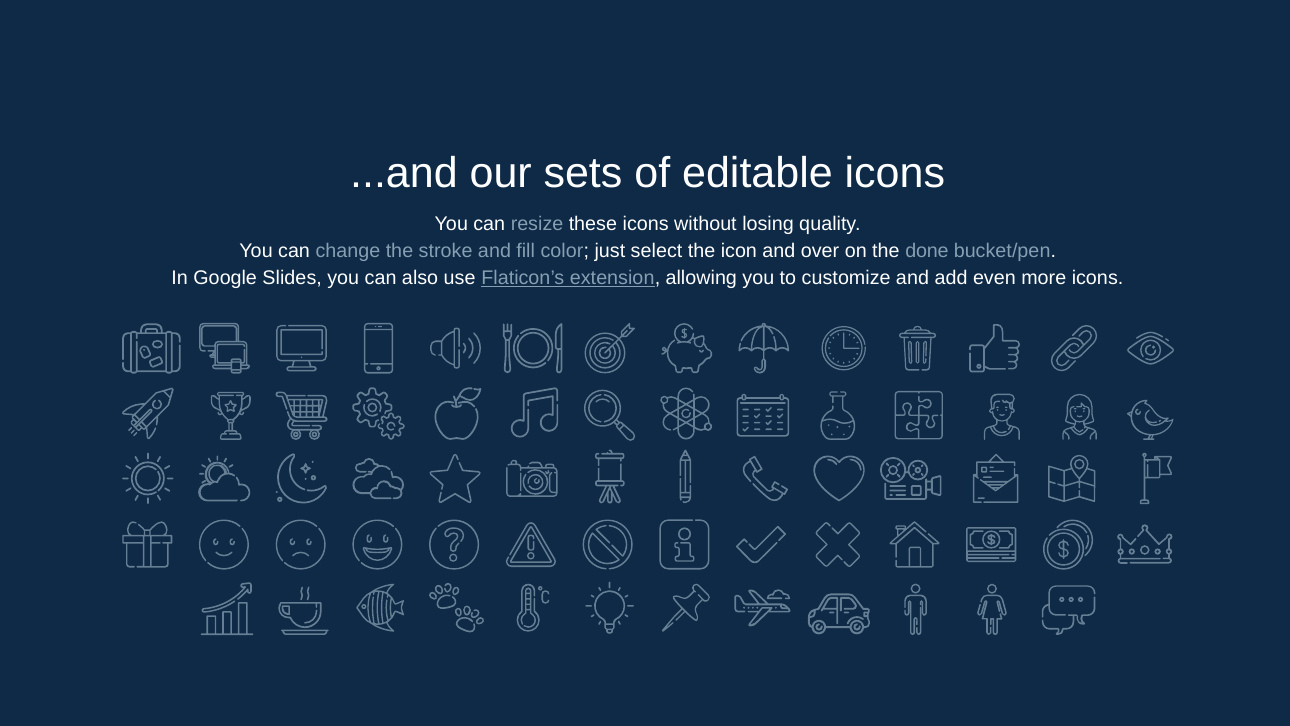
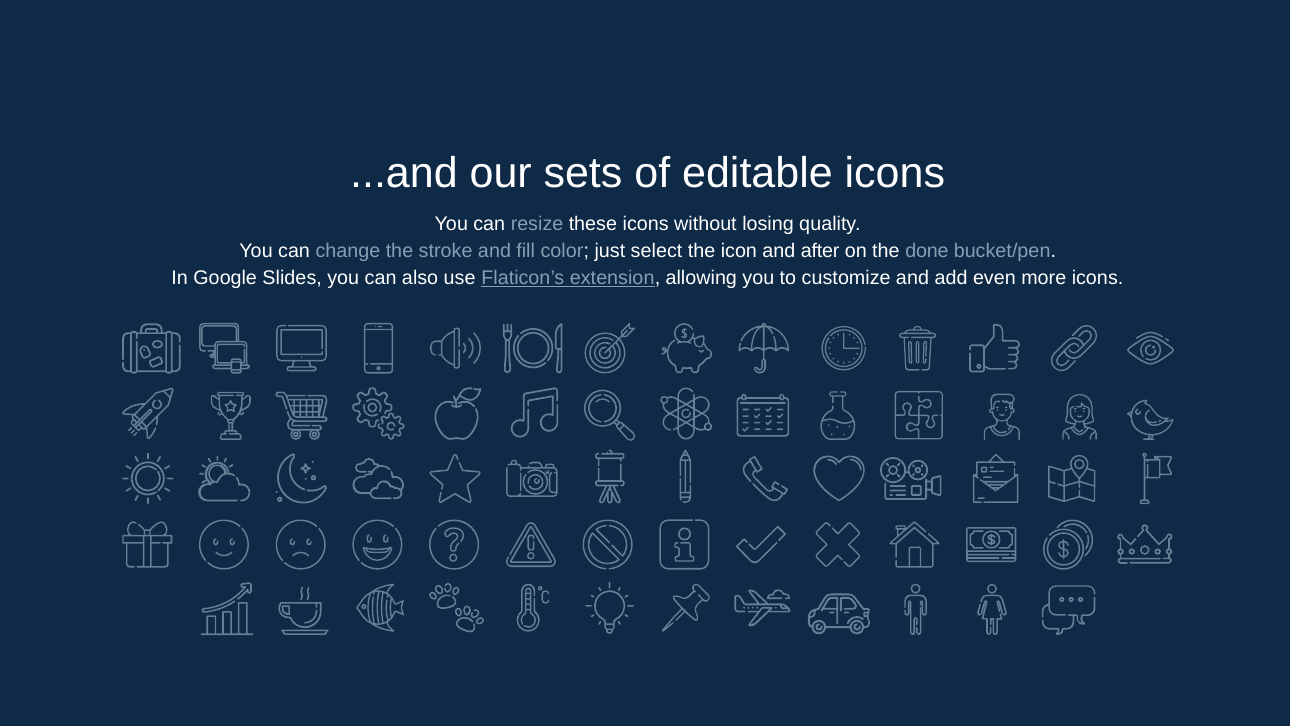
over: over -> after (820, 251)
